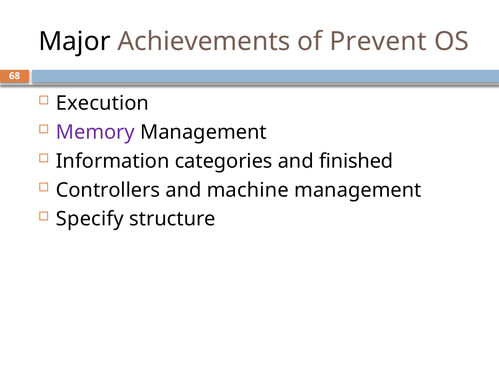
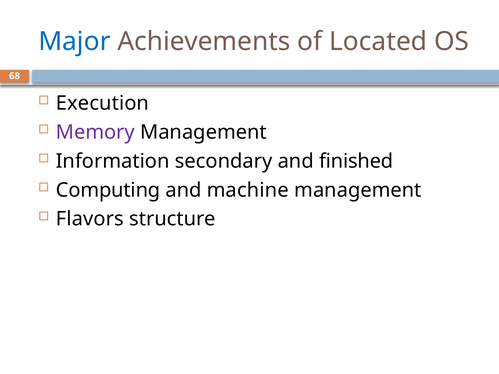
Major colour: black -> blue (74, 41)
Prevent: Prevent -> Located (378, 41)
categories: categories -> secondary (224, 161)
Controllers: Controllers -> Computing (108, 190)
Specify: Specify -> Flavors (90, 219)
